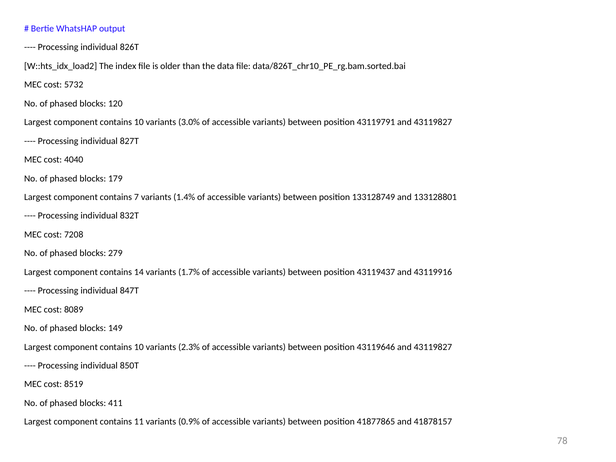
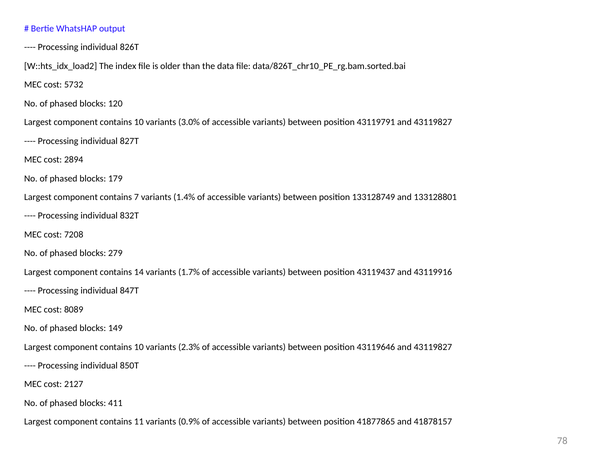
4040: 4040 -> 2894 (74, 160)
8519: 8519 -> 2127 (74, 384)
